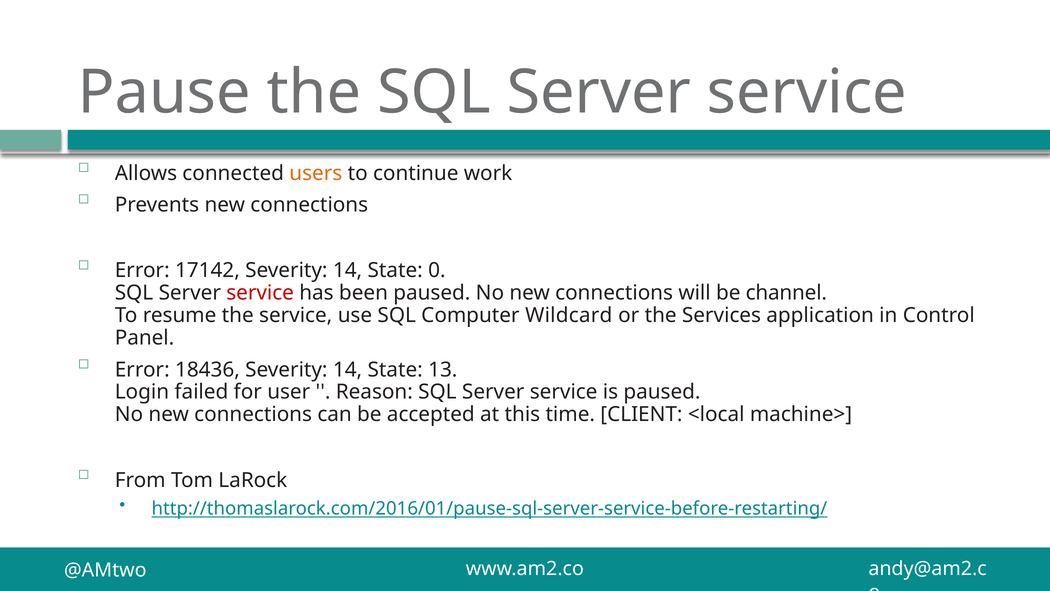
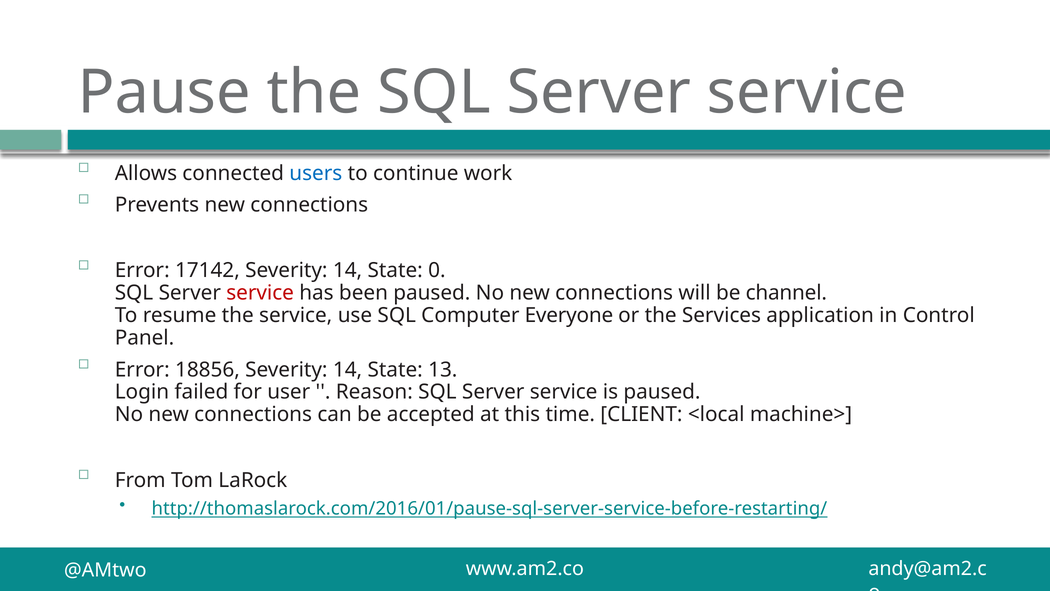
users colour: orange -> blue (316, 173)
Wildcard: Wildcard -> Everyone (569, 315)
18436: 18436 -> 18856 (207, 369)
